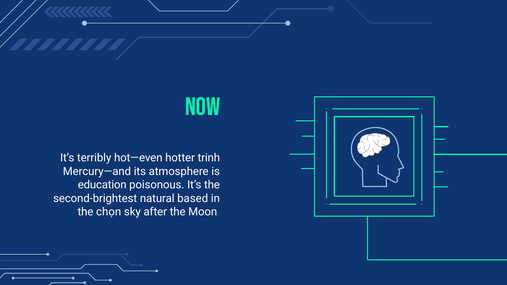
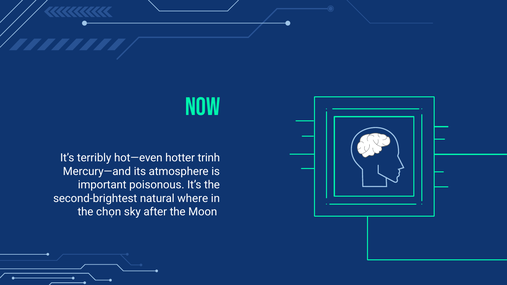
education: education -> important (102, 185)
based: based -> where (193, 199)
